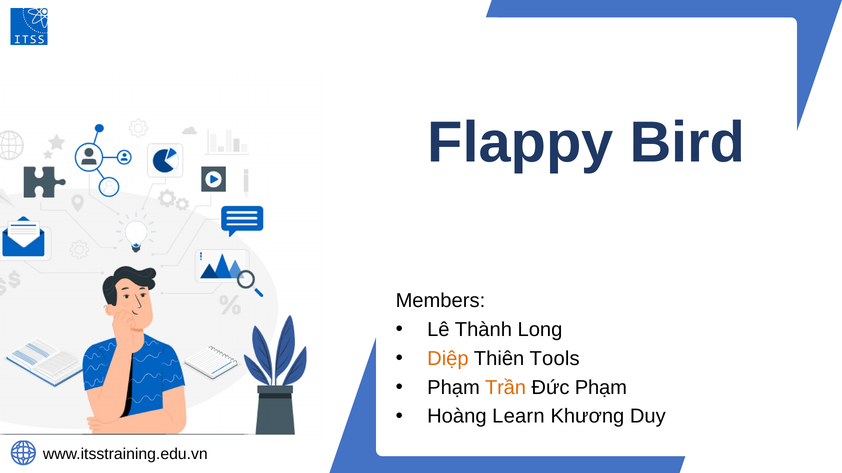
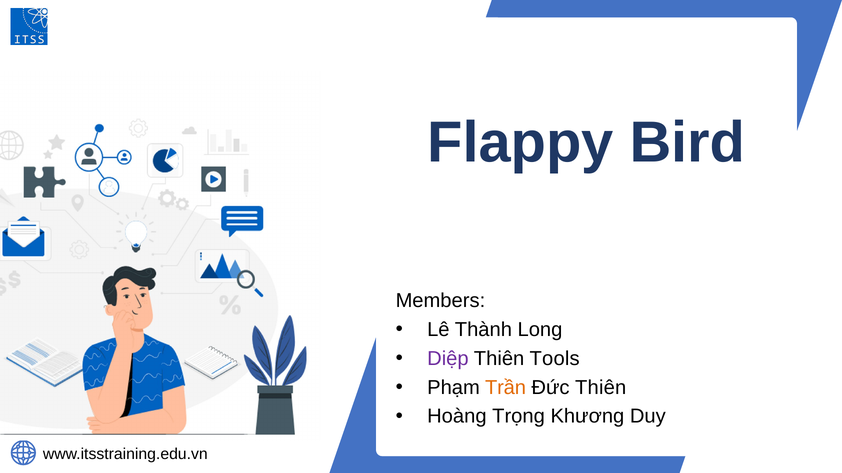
Diệp colour: orange -> purple (448, 359)
Đức Phạm: Phạm -> Thiên (601, 388)
Learn: Learn -> Trọng (519, 417)
